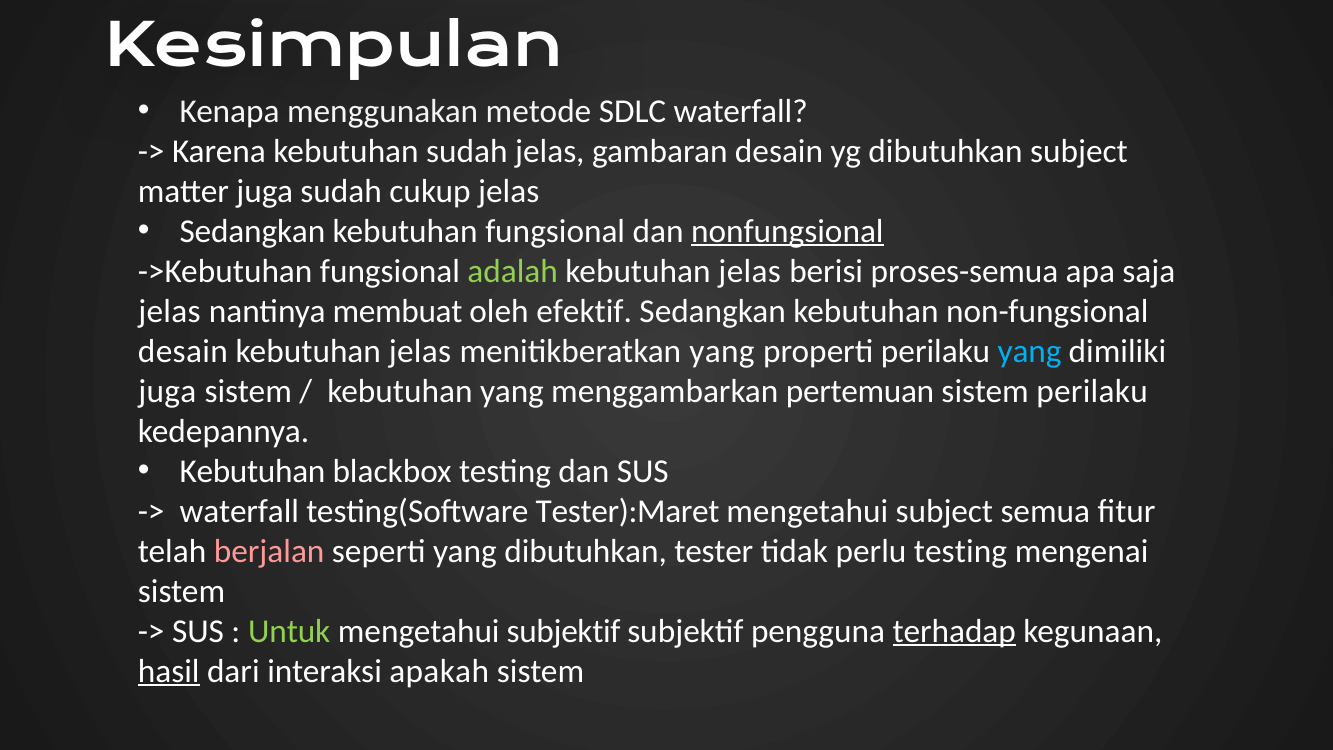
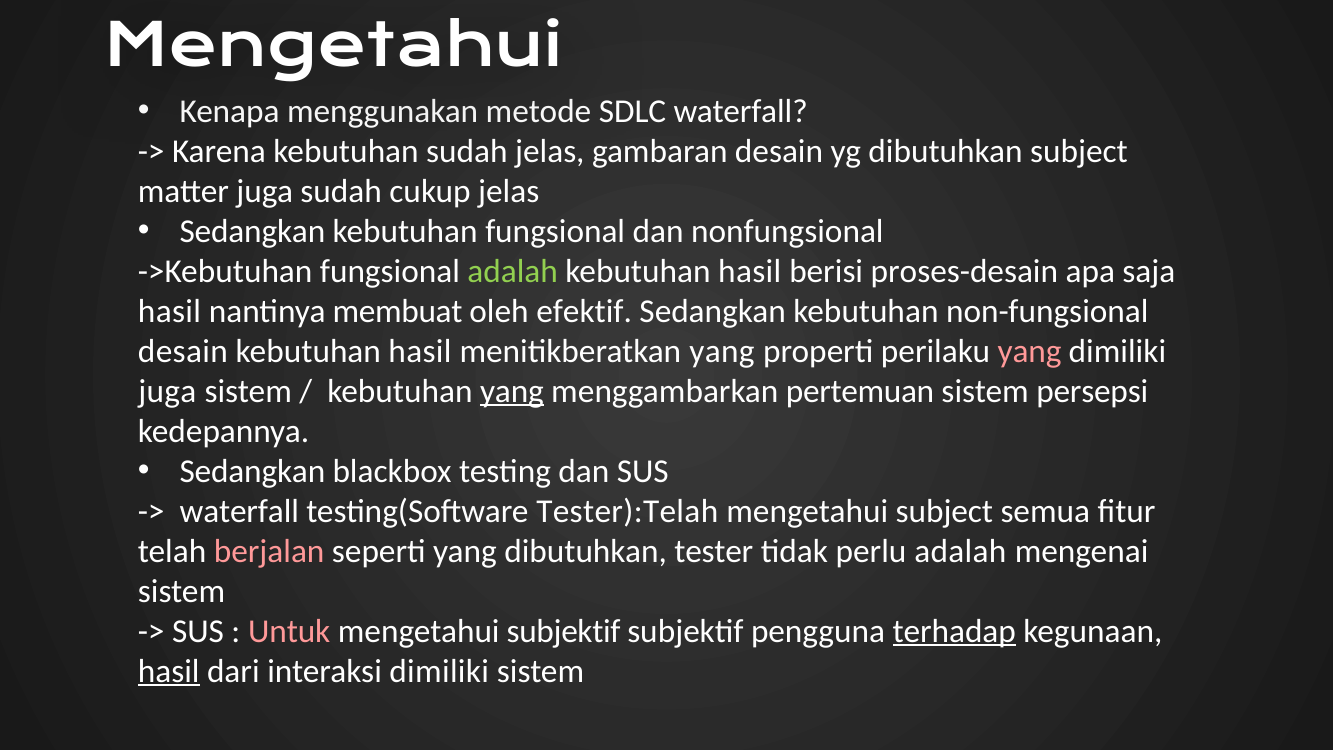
Kesimpulan: Kesimpulan -> Mengetahui (334, 47)
nonfungsional underline: present -> none (787, 231)
jelas: jelas -> hasil (750, 271)
proses-semua: proses-semua -> proses-desain (964, 271)
jelas: jelas -> hasil (170, 311)
jelas: jelas -> hasil (420, 351)
yang colour: light blue -> pink (1030, 351)
yang underline: none -> present (512, 391)
sistem perilaku: perilaku -> persepsi (1092, 391)
Kebutuhan: Kebutuhan -> Sedangkan (252, 471)
Tester):Maret: Tester):Maret -> Tester):Telah (627, 511)
perlu testing: testing -> adalah (960, 551)
Untuk colour: light green -> pink (289, 631)
interaksi apakah: apakah -> dimiliki (439, 671)
